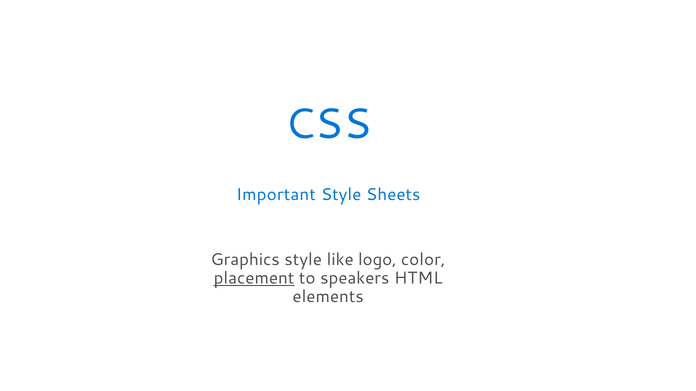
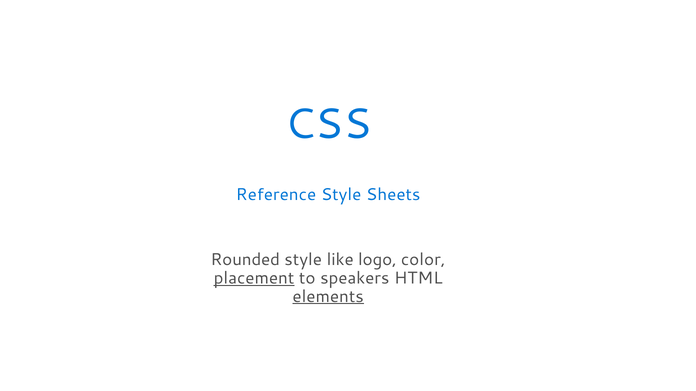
Important: Important -> Reference (276, 195)
Graphics: Graphics -> Rounded (245, 260)
elements underline: none -> present (328, 297)
